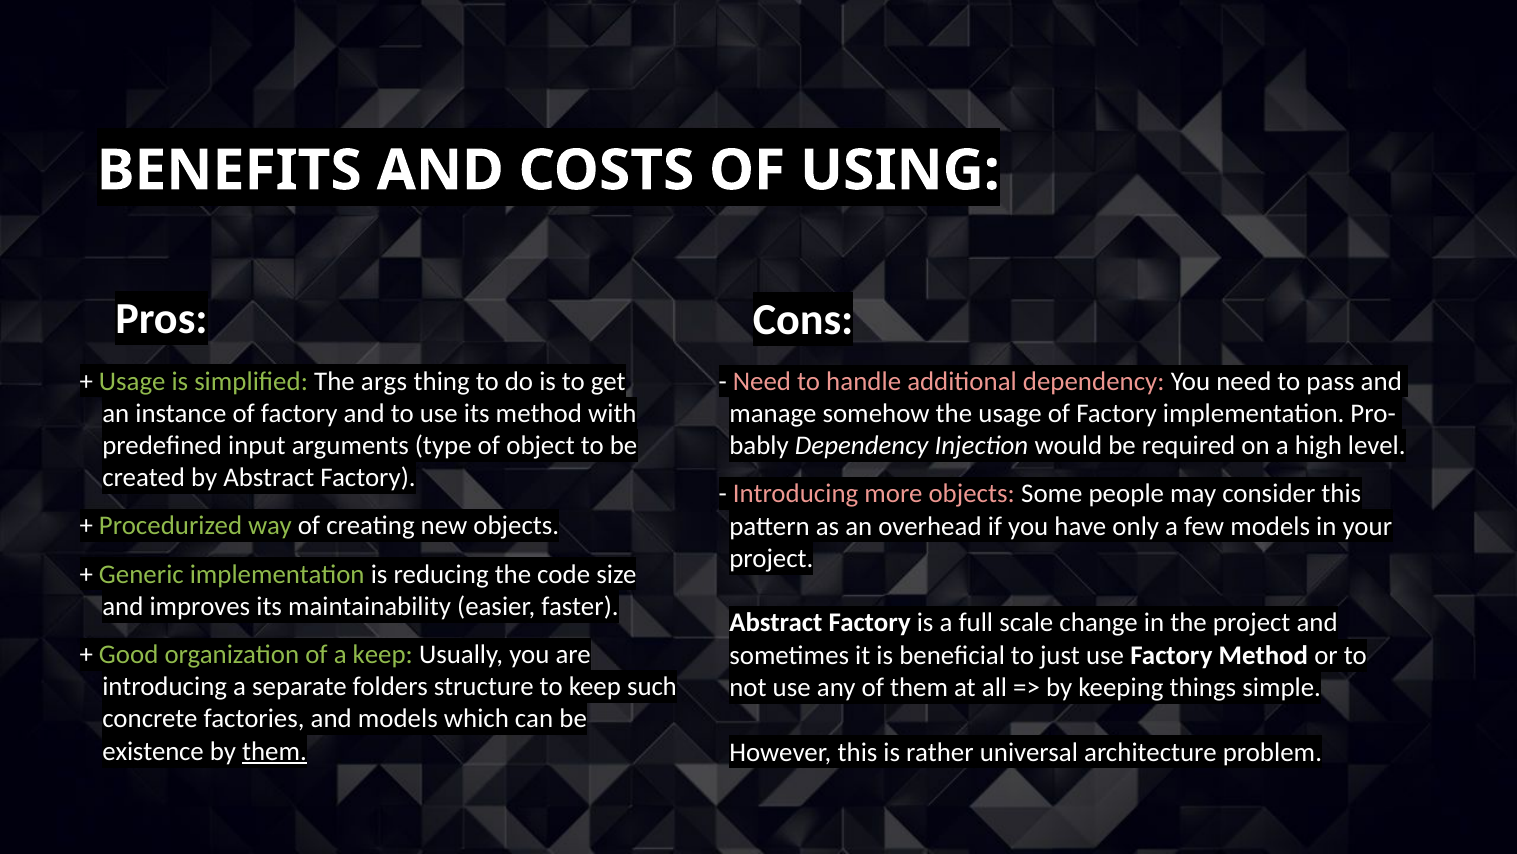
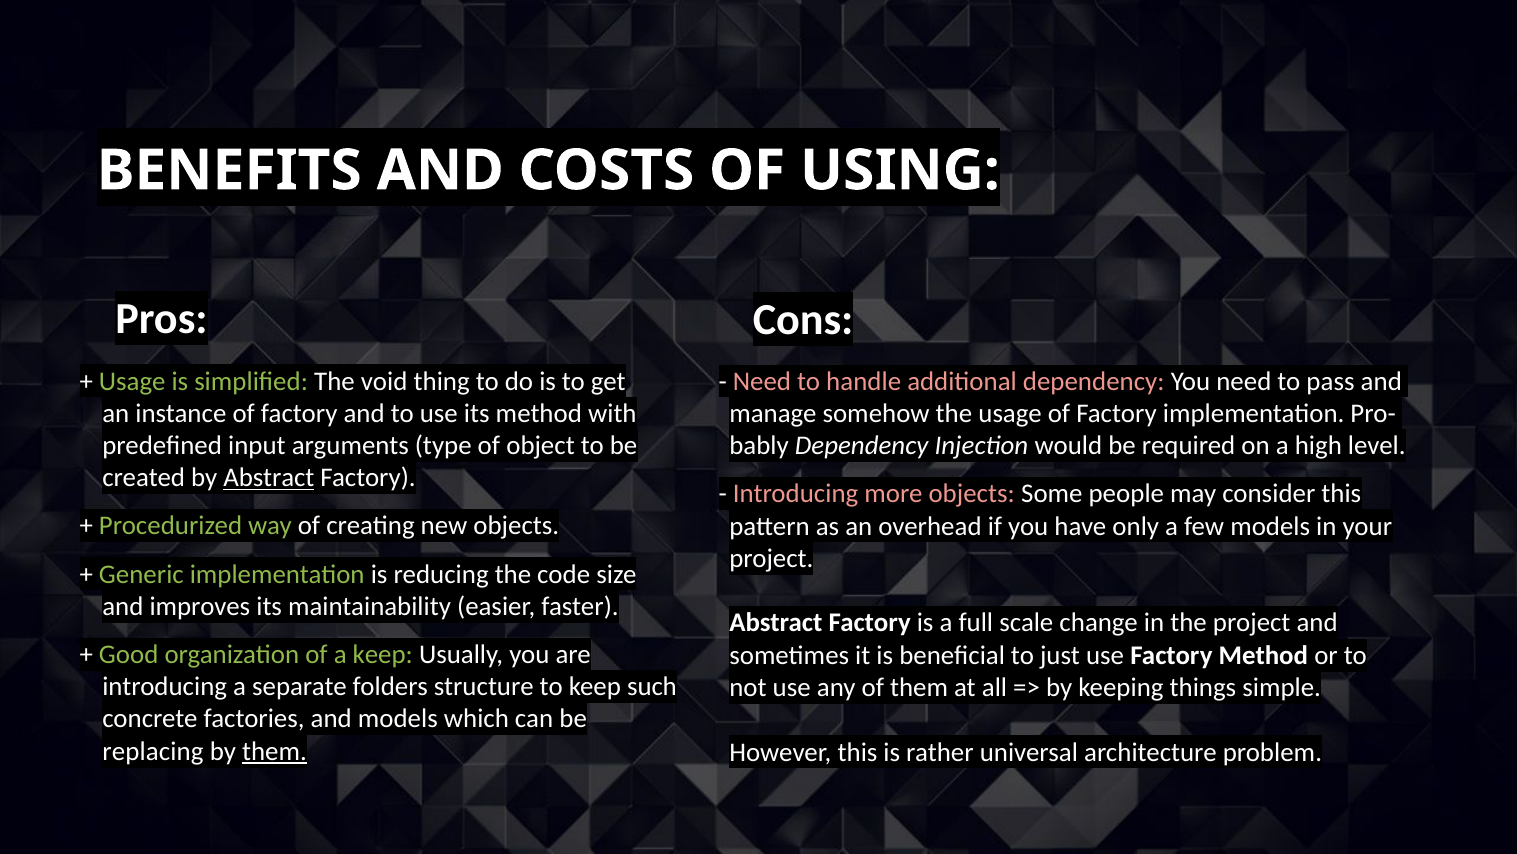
args: args -> void (384, 381)
Abstract underline: none -> present (269, 478)
existence: existence -> replacing (153, 751)
